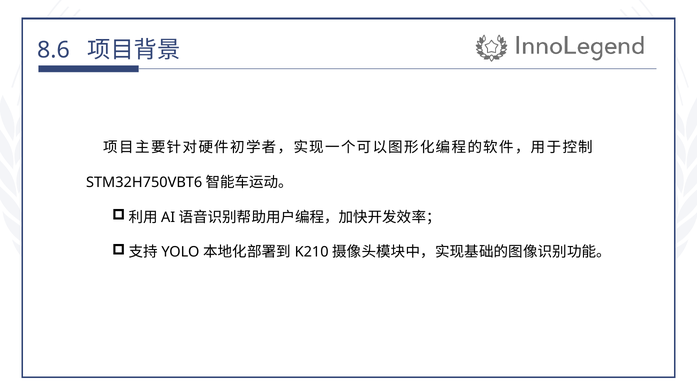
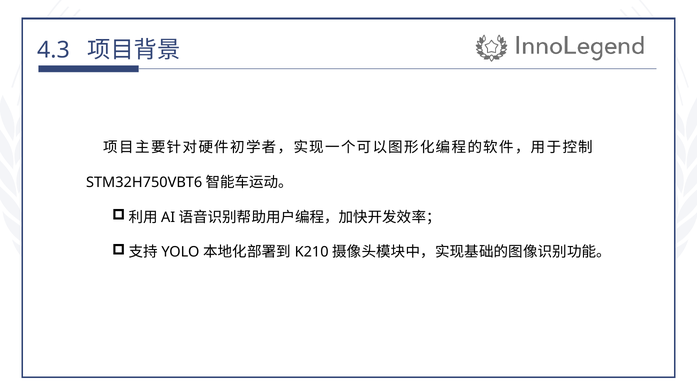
8.6: 8.6 -> 4.3 (53, 50)
